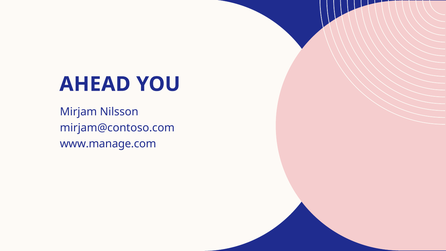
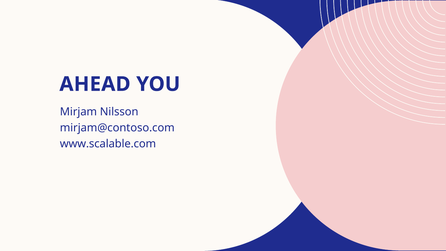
www.manage.com: www.manage.com -> www.scalable.com (108, 144)
